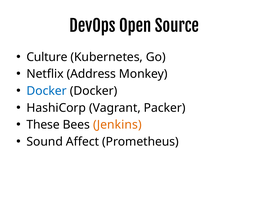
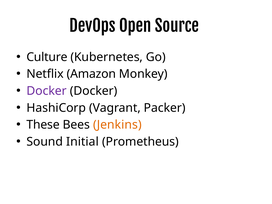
Address: Address -> Amazon (91, 74)
Docker colour: blue -> purple (47, 91)
Affect: Affect -> Initial (82, 142)
